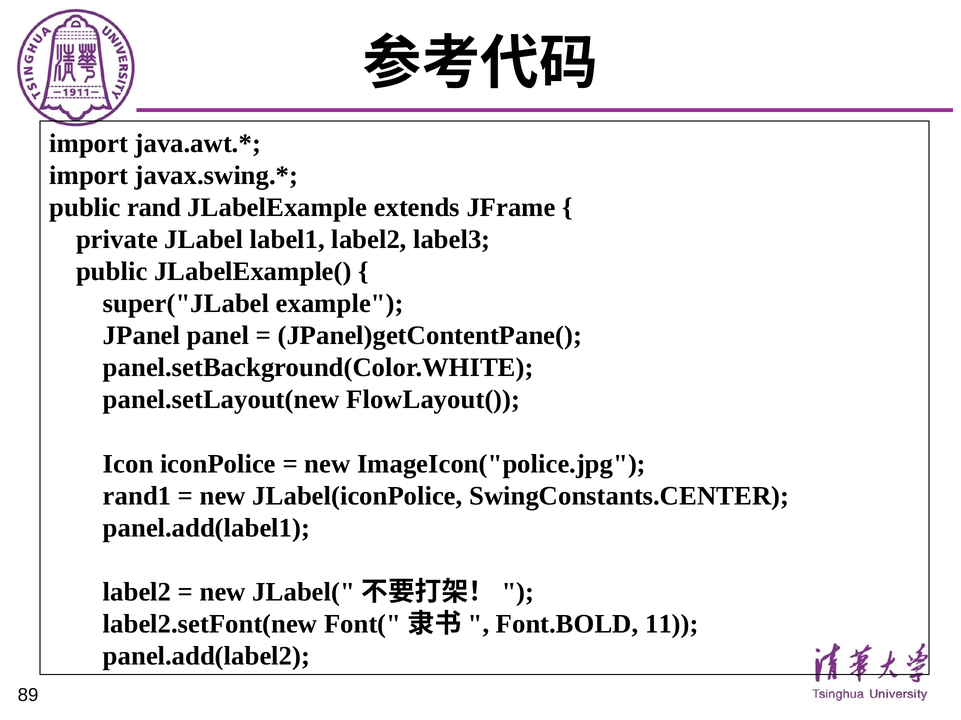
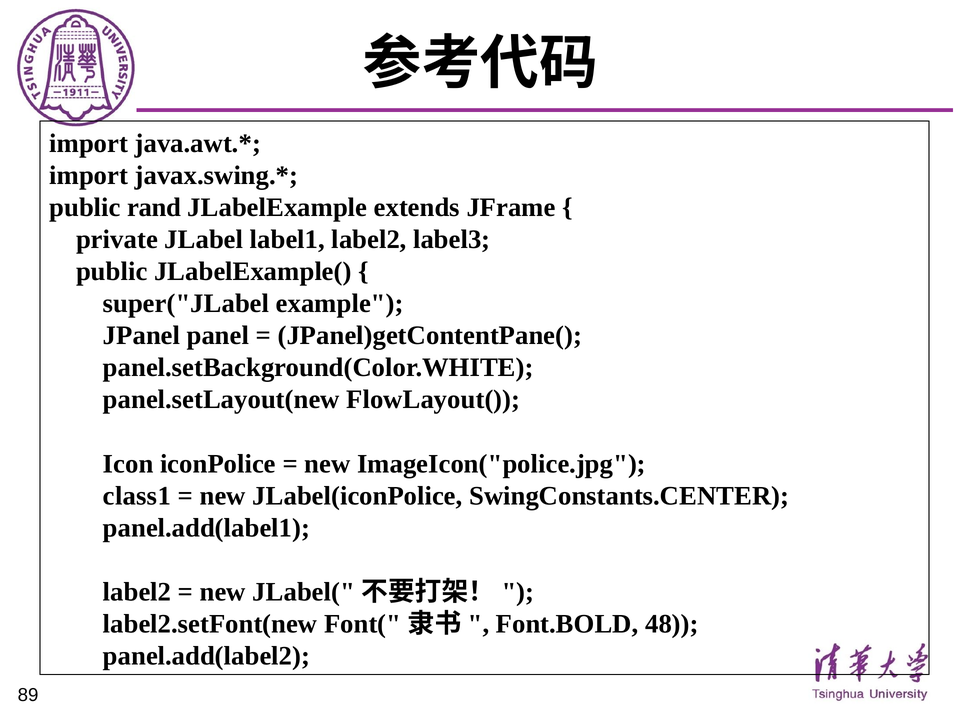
rand1: rand1 -> class1 (137, 496)
11: 11 -> 48 (672, 624)
